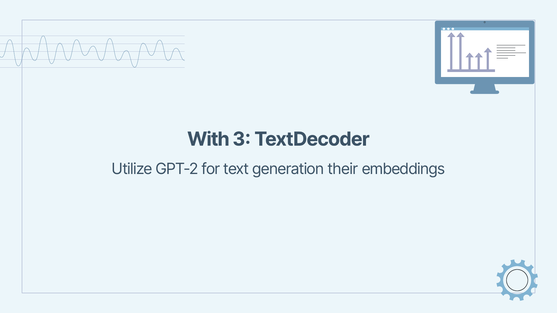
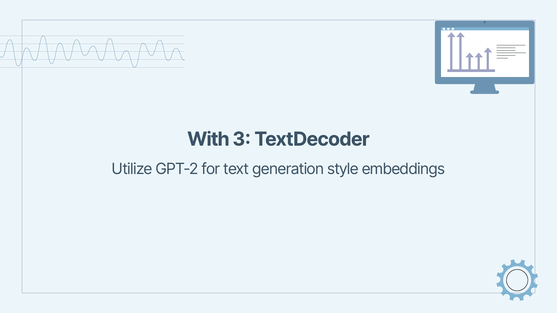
their: their -> style (343, 169)
